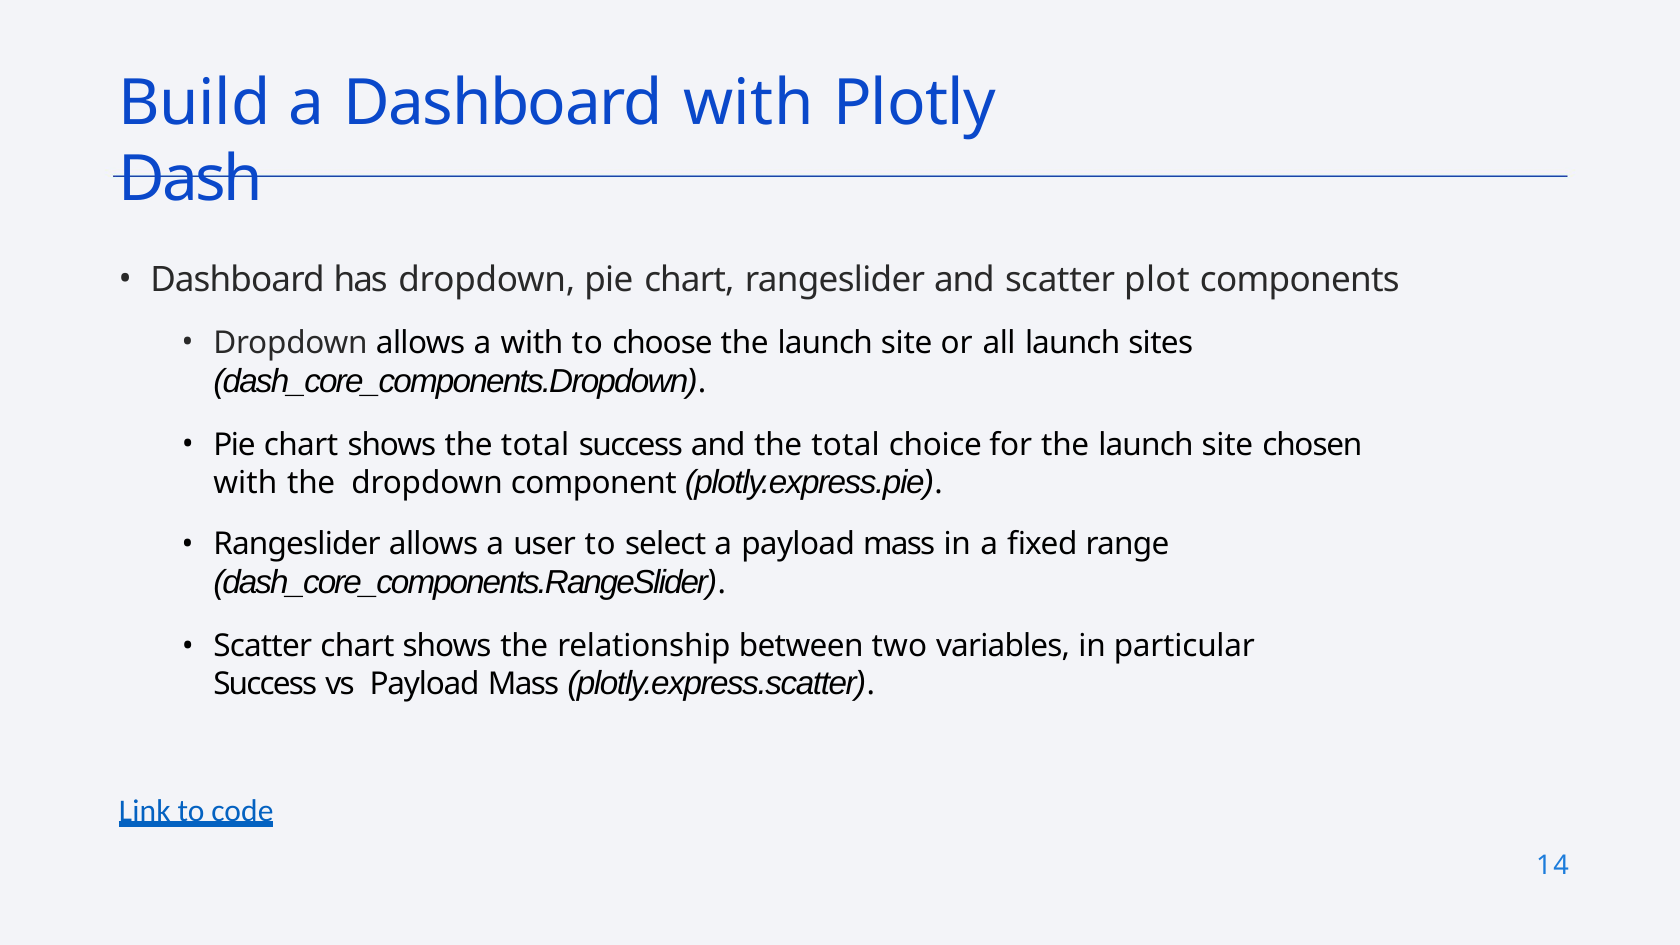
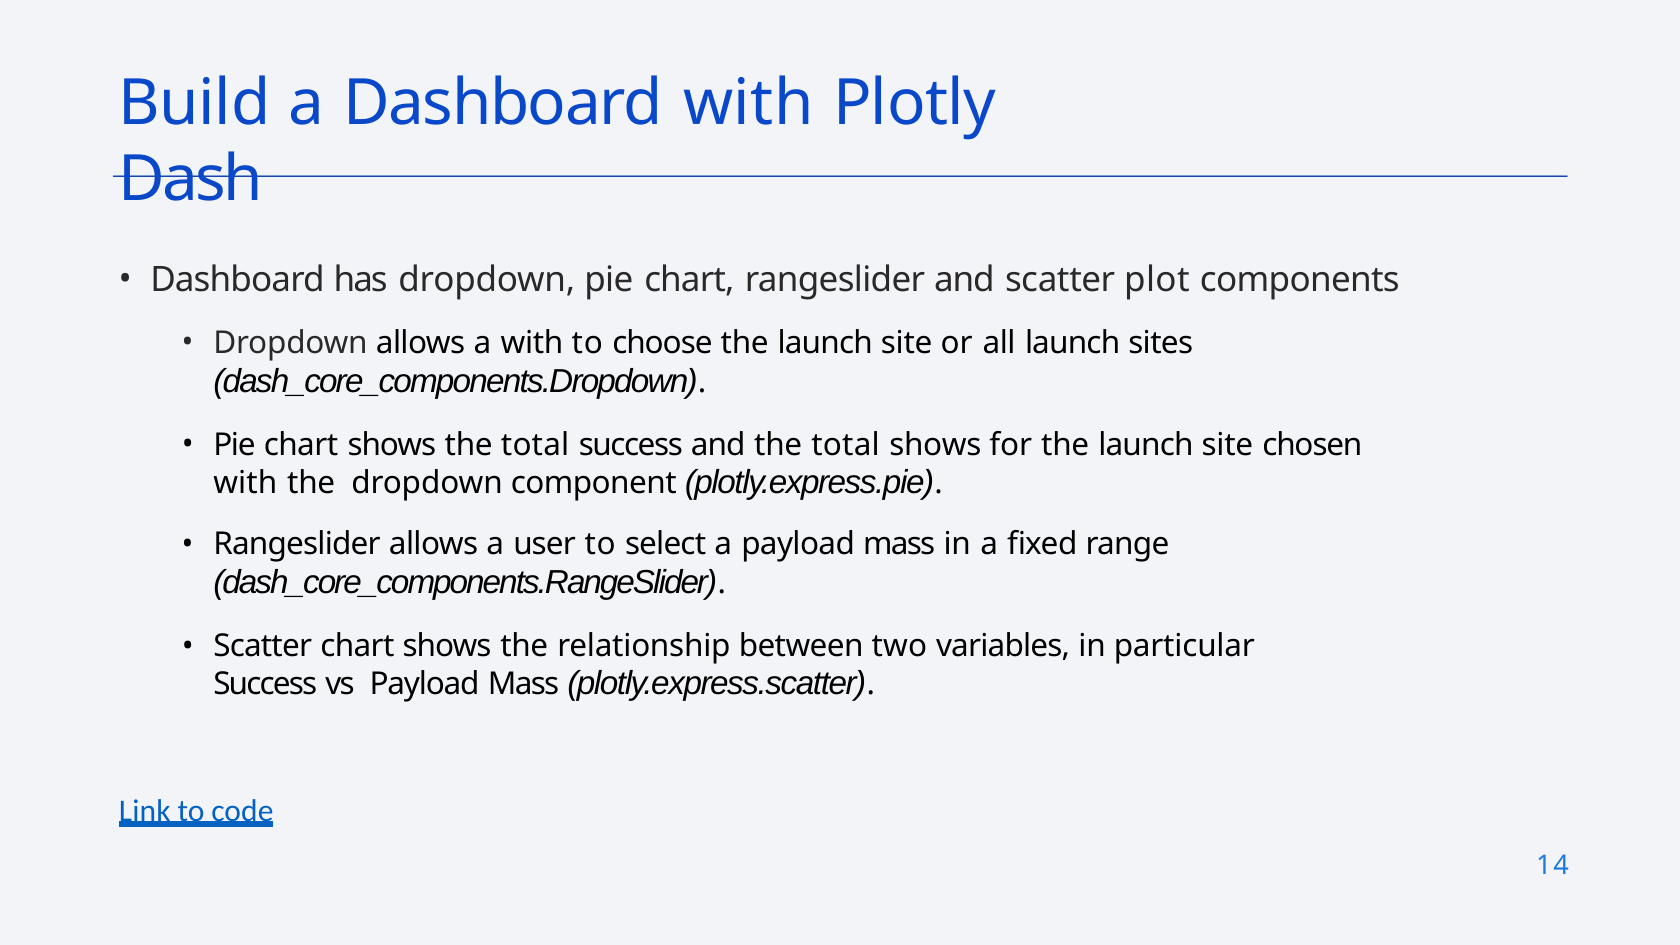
total choice: choice -> shows (935, 445)
